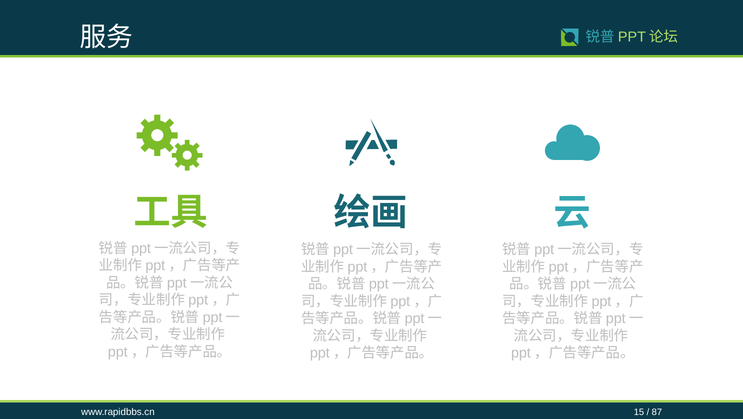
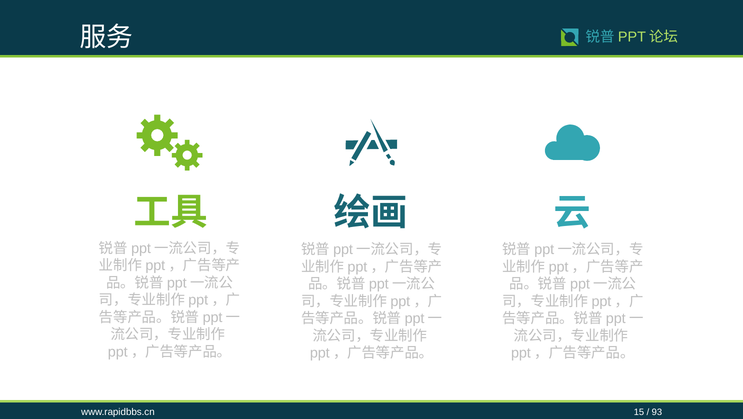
87: 87 -> 93 (657, 412)
